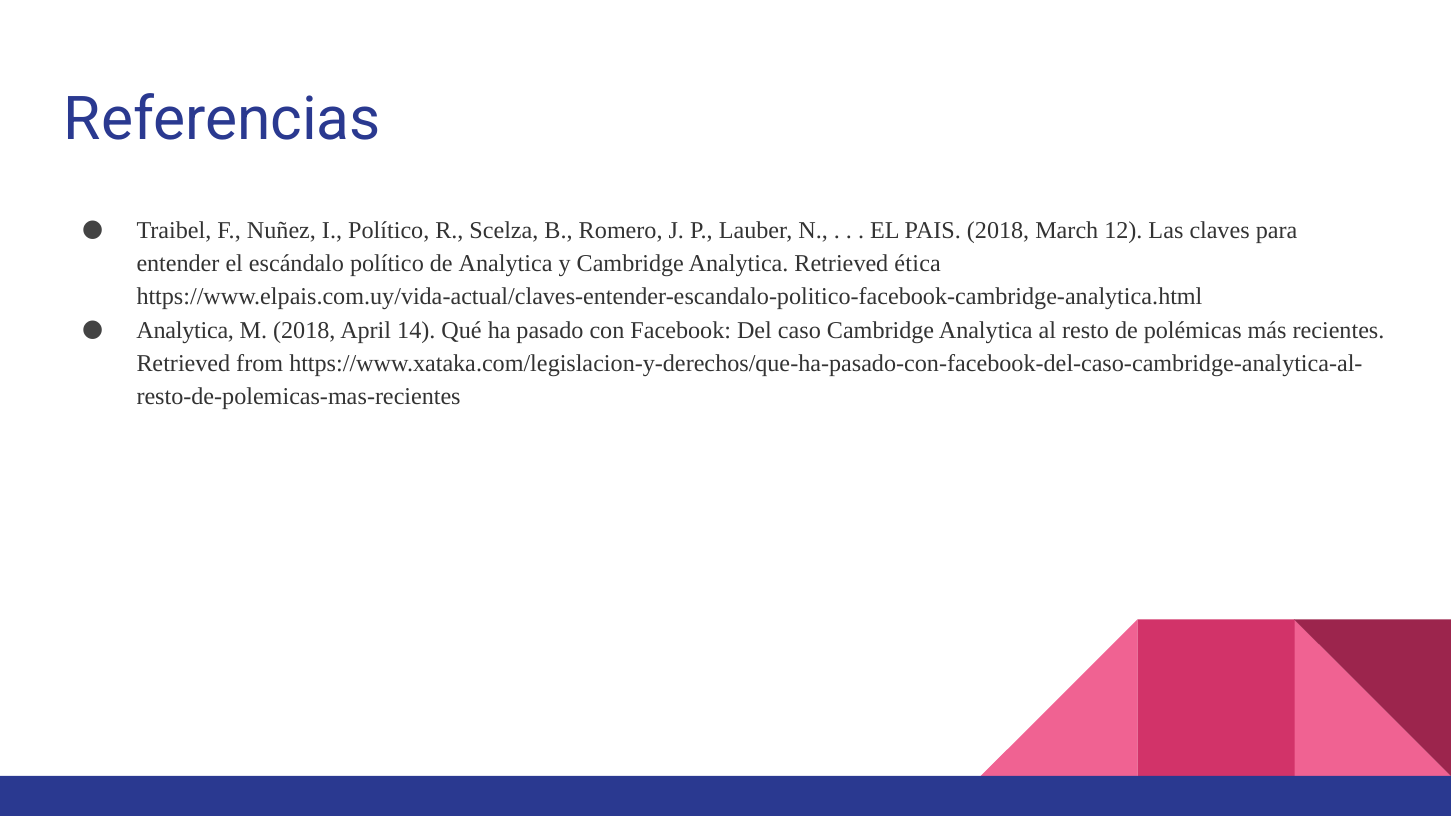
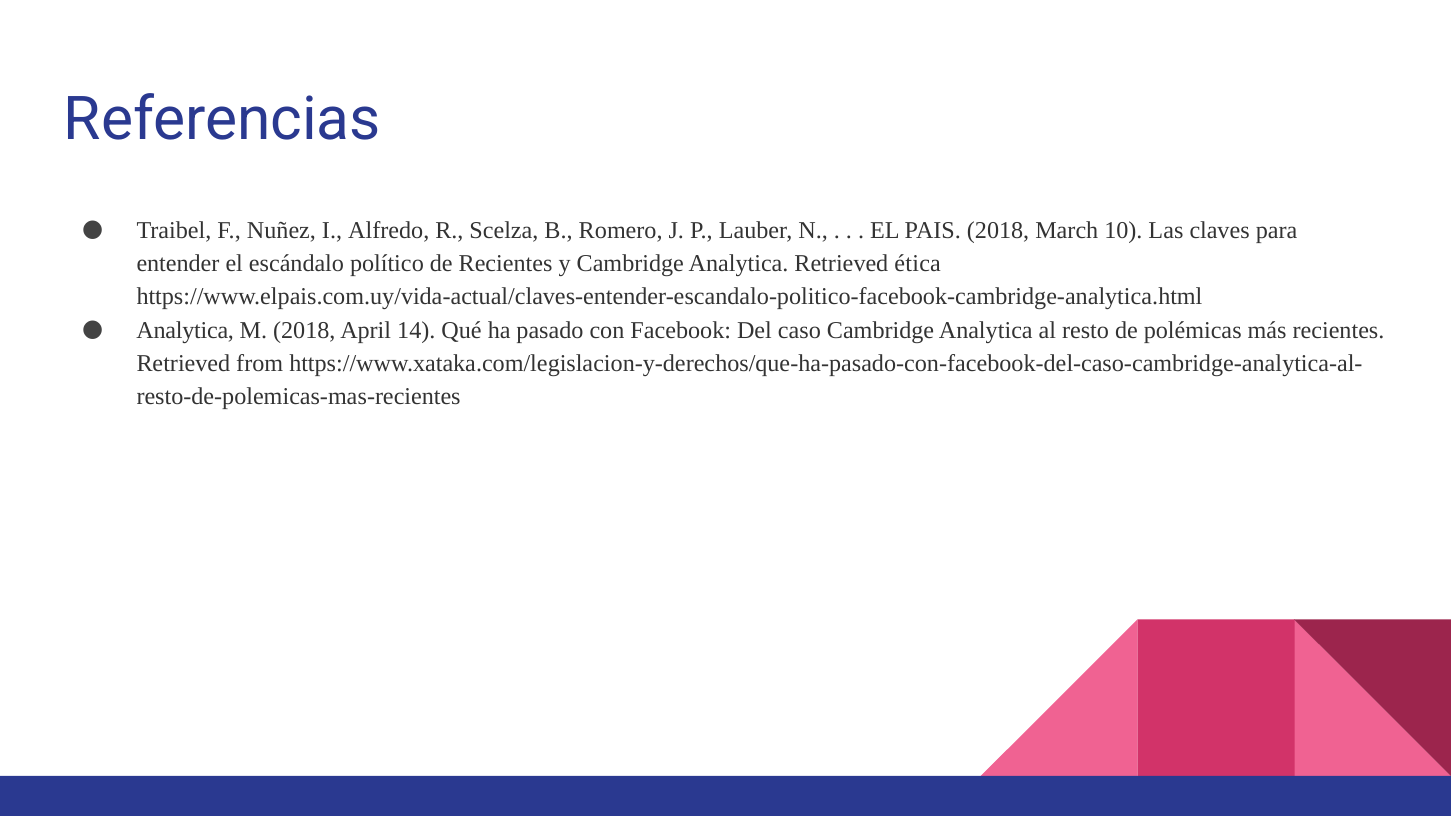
I Político: Político -> Alfredo (389, 230)
12: 12 -> 10 (1123, 230)
de Analytica: Analytica -> Recientes (506, 264)
